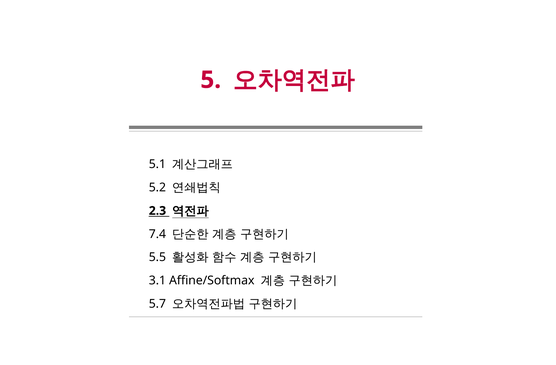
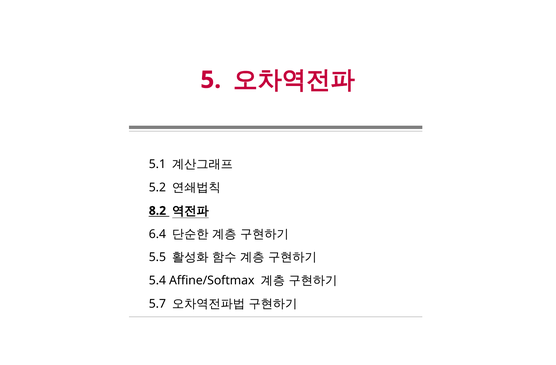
2.3: 2.3 -> 8.2 (157, 211)
7.4: 7.4 -> 6.4 (157, 234)
3.1: 3.1 -> 5.4 (157, 281)
